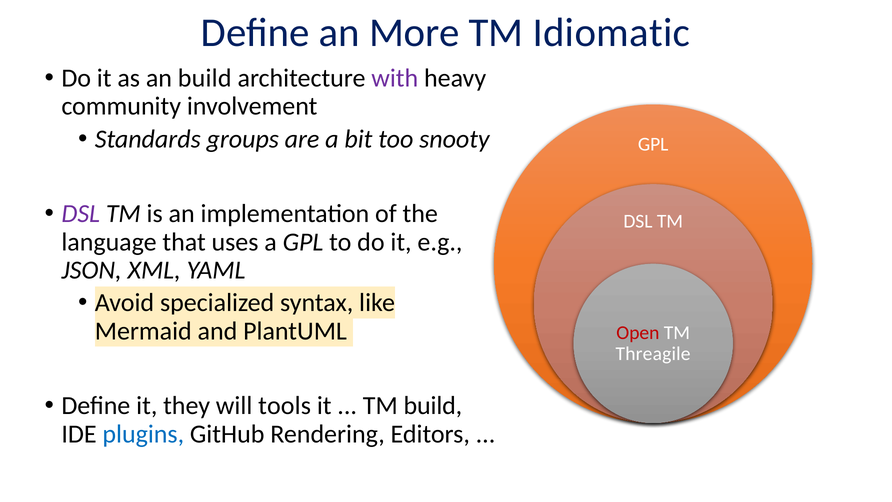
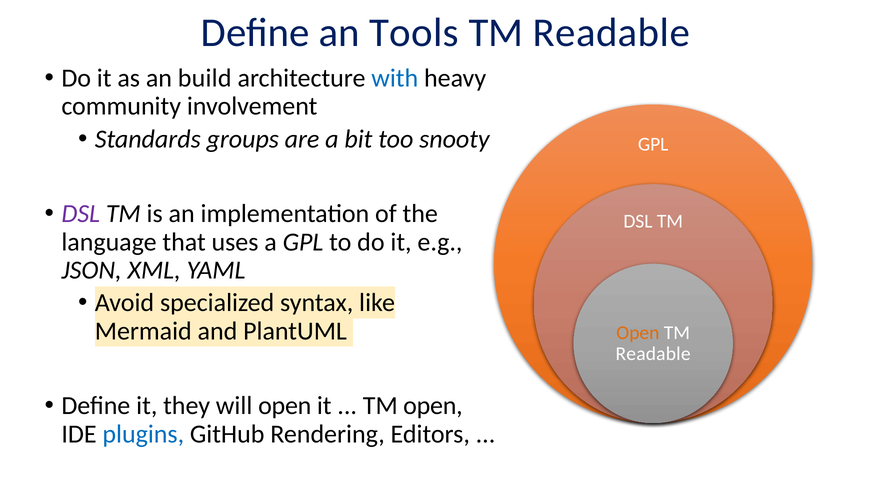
More: More -> Tools (414, 33)
Idiomatic: Idiomatic -> Readable (611, 33)
with colour: purple -> blue (395, 78)
Open colour: red -> orange (638, 332)
Threagile: Threagile -> Readable (653, 354)
will tools: tools -> open (285, 406)
build: build -> open (433, 406)
